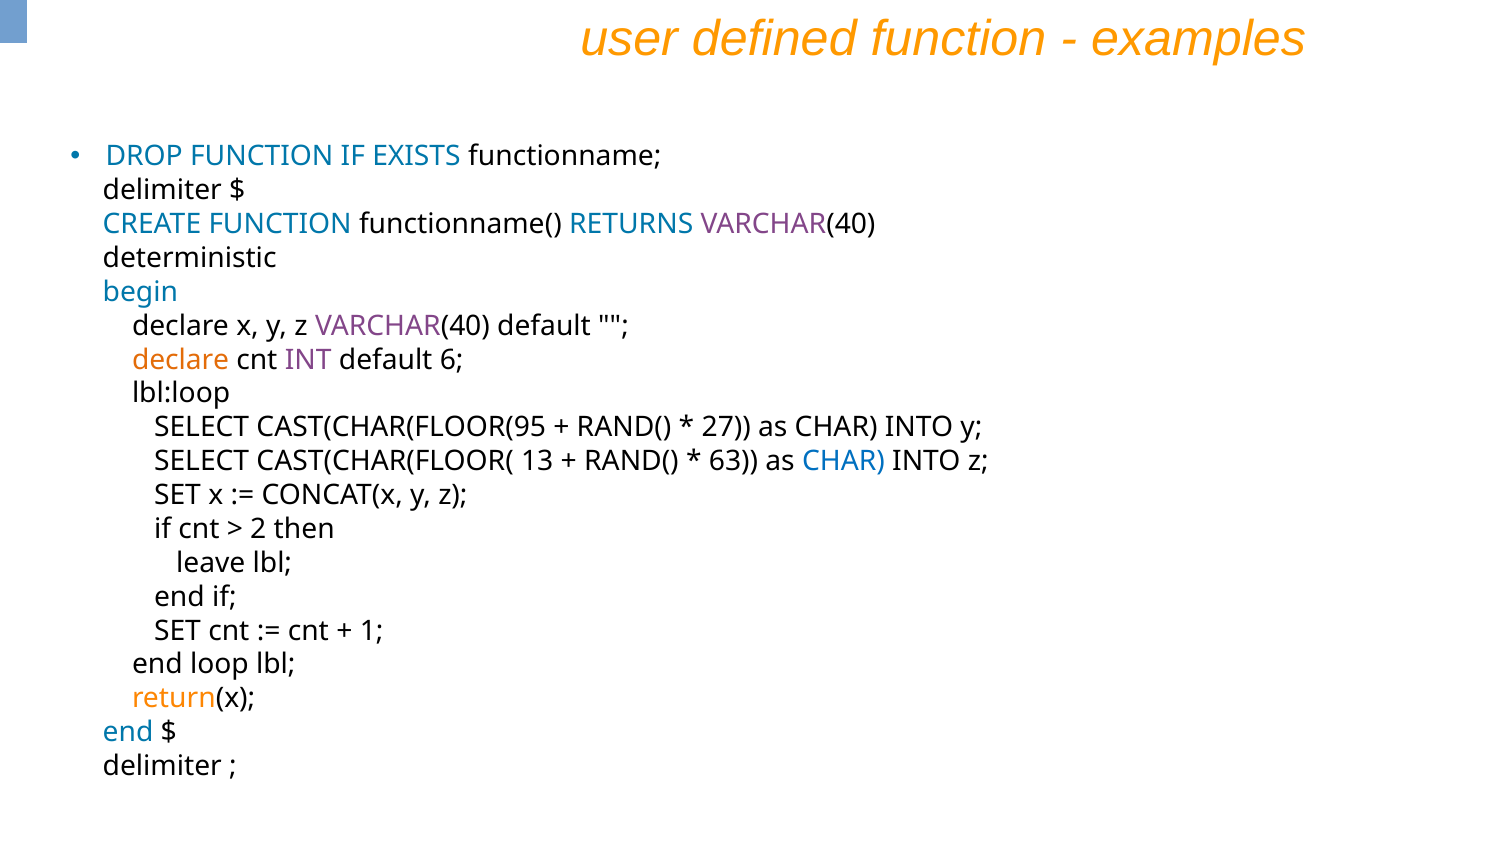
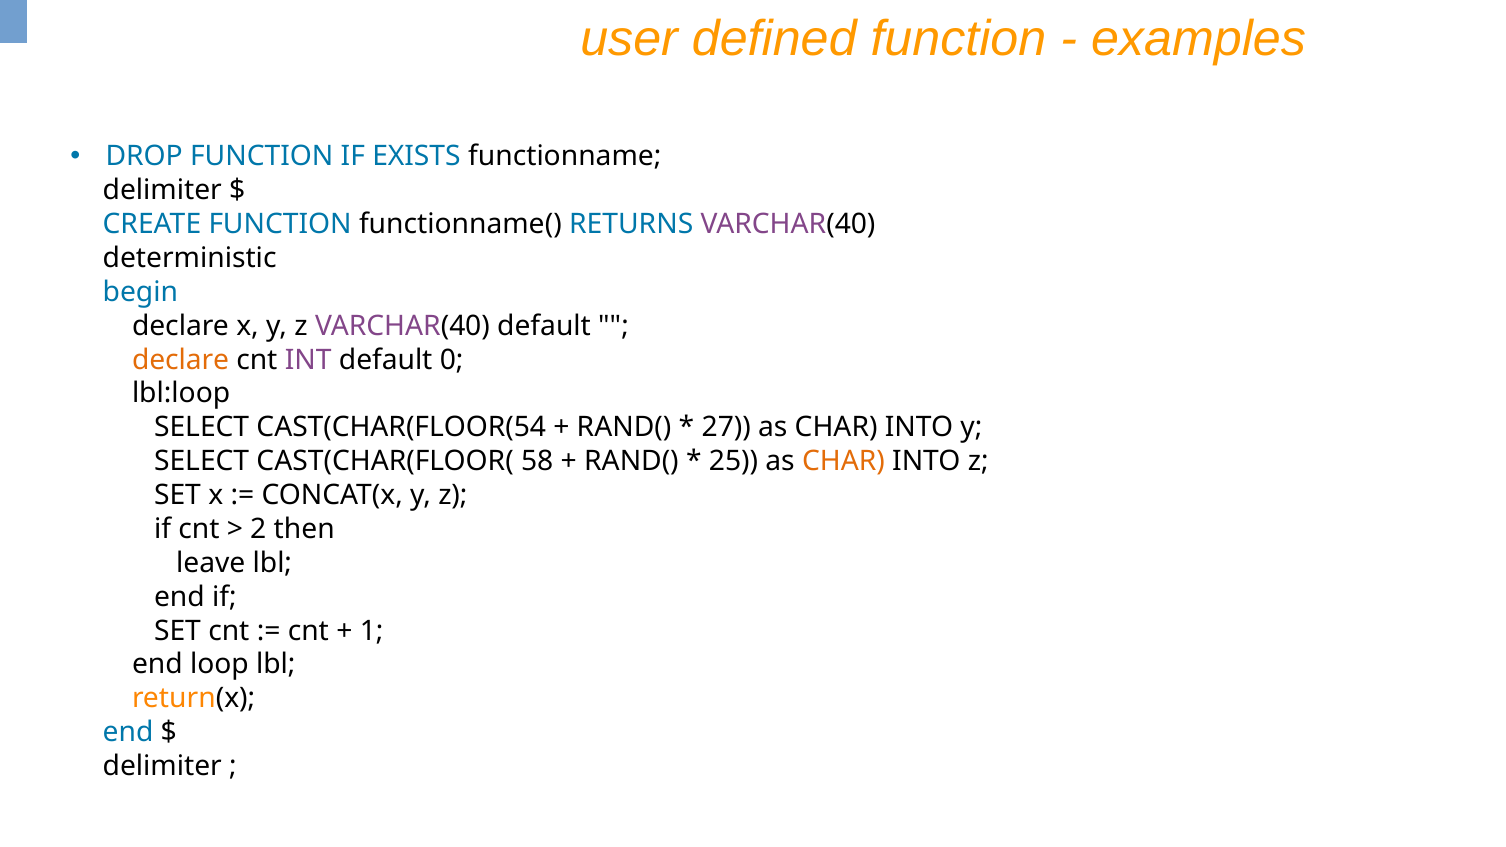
6: 6 -> 0 (452, 360)
CAST(CHAR(FLOOR(95: CAST(CHAR(FLOOR(95 -> CAST(CHAR(FLOOR(54 (401, 428)
13: 13 -> 58 (537, 461)
63: 63 -> 25 (734, 461)
CHAR colour: blue -> orange (843, 461)
